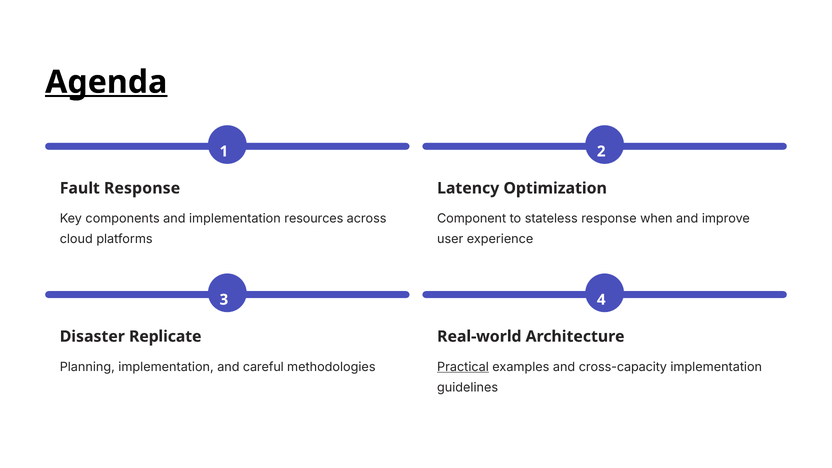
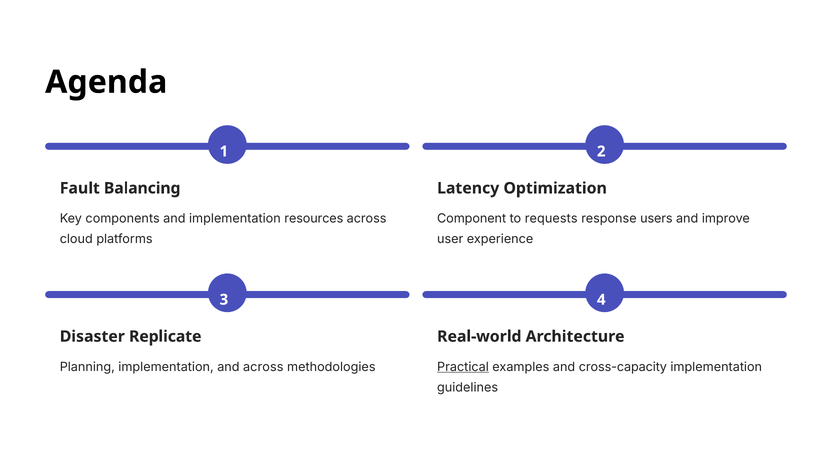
Agenda underline: present -> none (106, 82)
Fault Response: Response -> Balancing (142, 188)
stateless: stateless -> requests (551, 219)
when: when -> users (656, 219)
and careful: careful -> across (263, 367)
